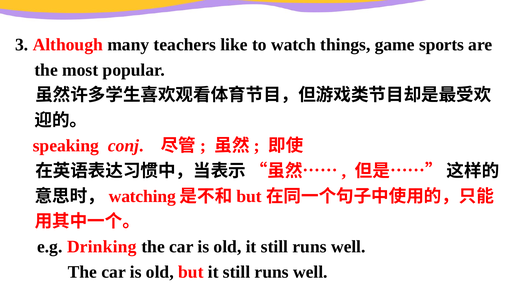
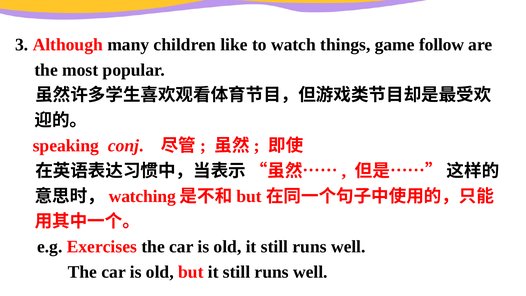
teachers: teachers -> children (185, 45)
sports: sports -> follow (442, 45)
Drinking: Drinking -> Exercises (102, 247)
